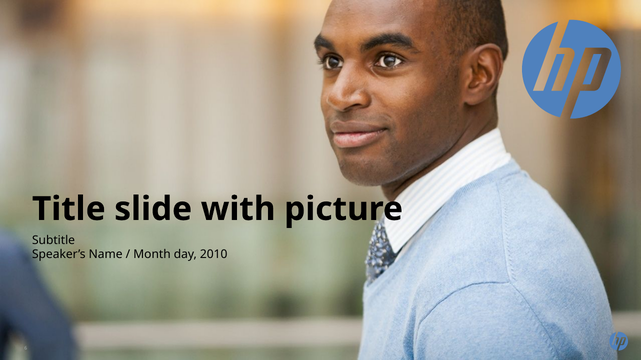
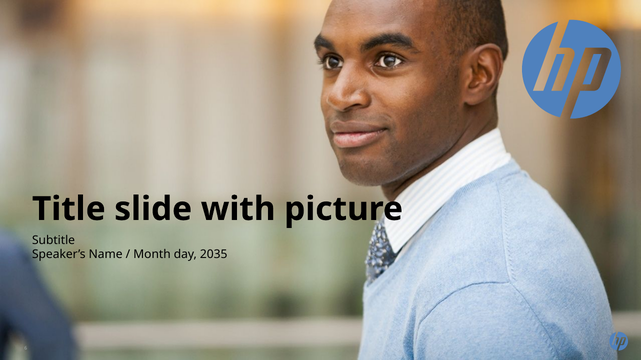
2010: 2010 -> 2035 (214, 255)
